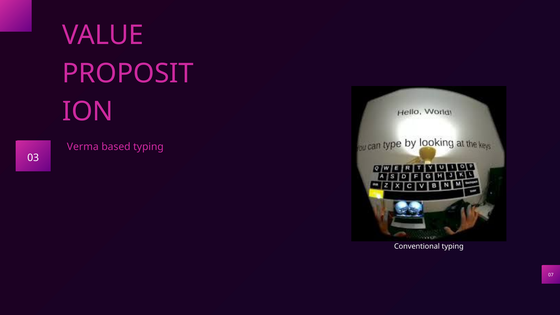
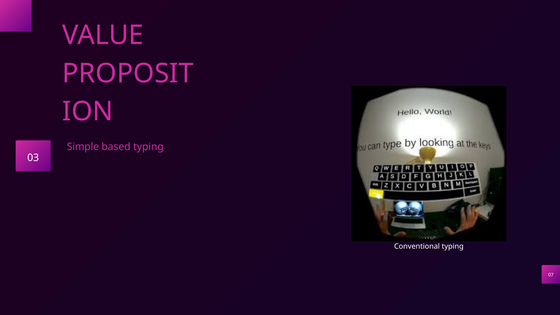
Verma: Verma -> Simple (83, 147)
